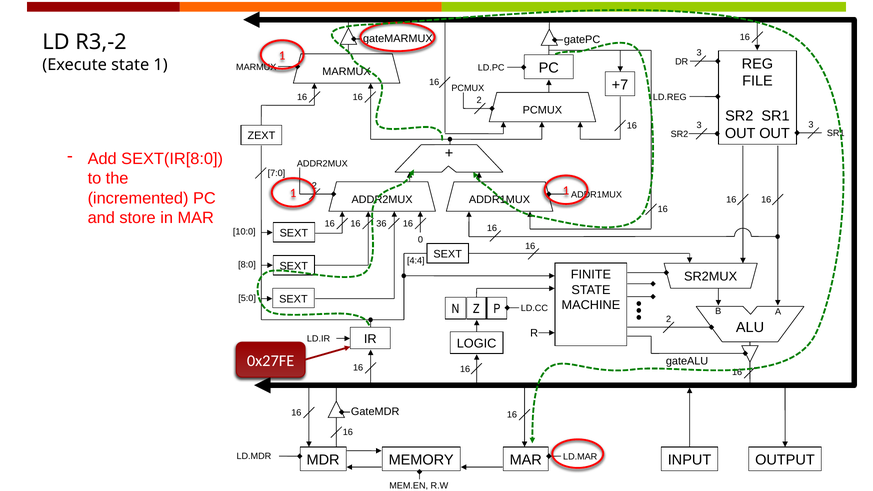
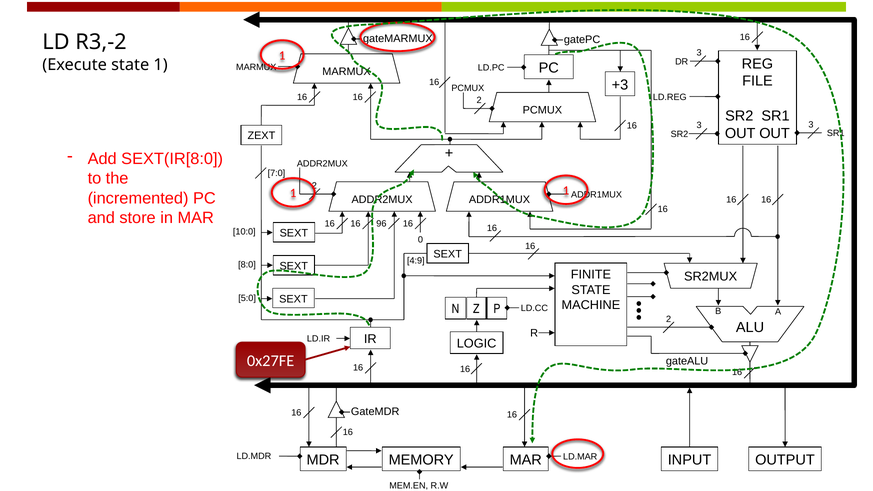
+7: +7 -> +3 (620, 85)
36: 36 -> 96 (381, 224)
4:4: 4:4 -> 4:9 (416, 261)
